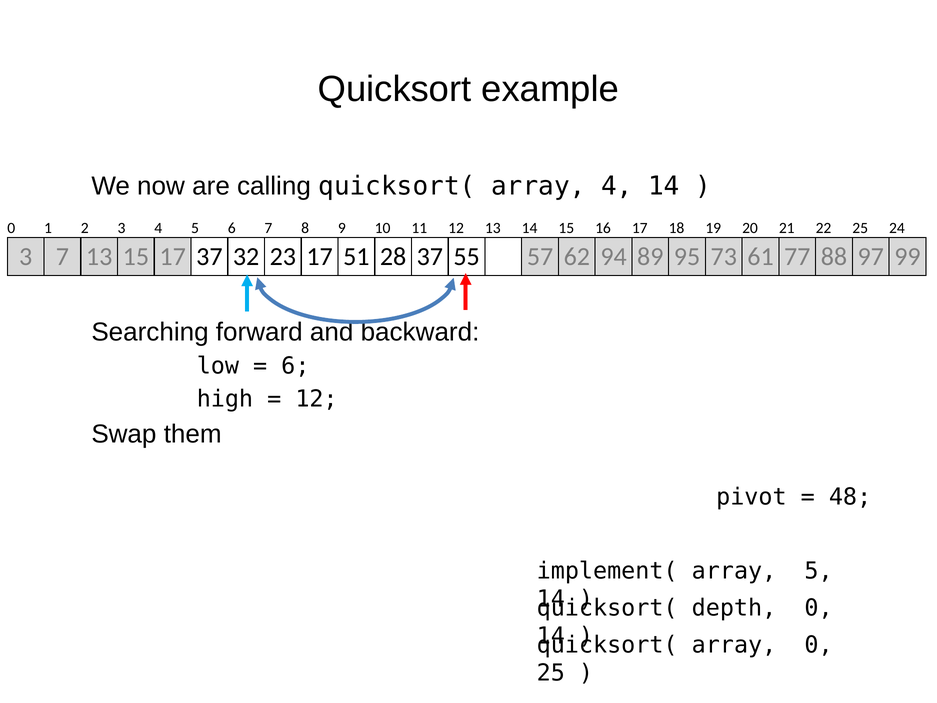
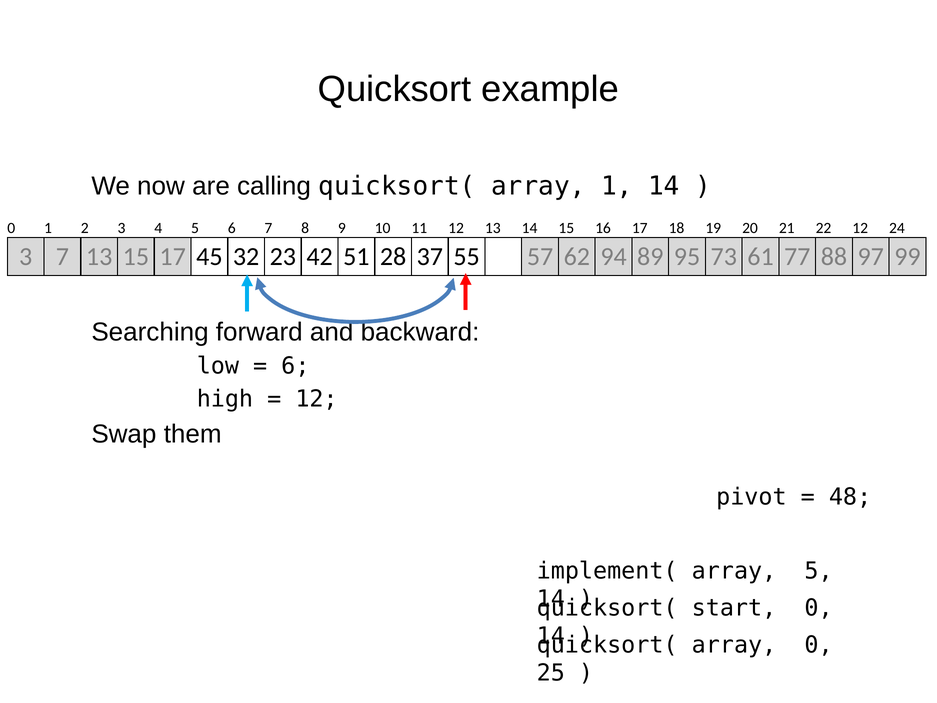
array 4: 4 -> 1 (617, 186)
22 25: 25 -> 12 (860, 228)
17 37: 37 -> 45 (209, 257)
23 17: 17 -> 42 (320, 257)
depth: depth -> start (734, 608)
